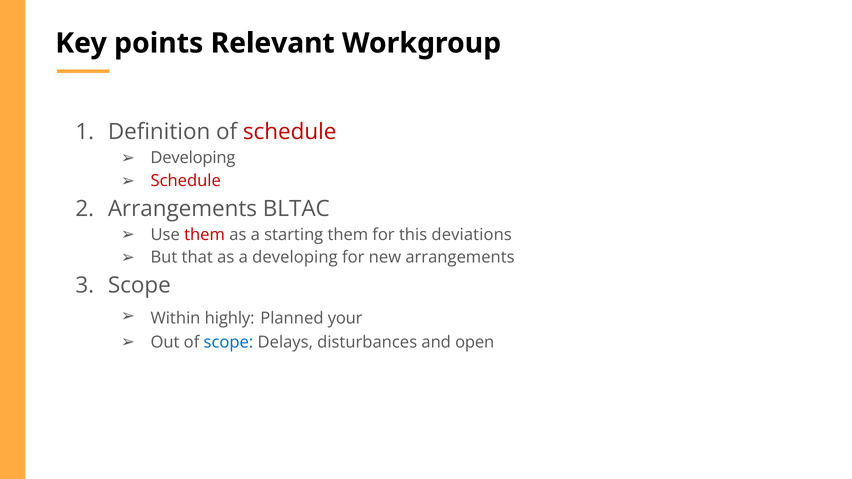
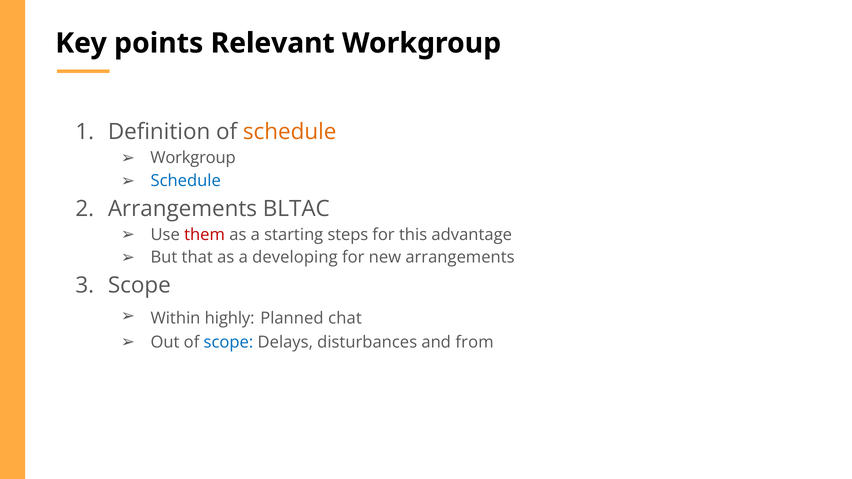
schedule colour: red -> orange (290, 132)
Developing: Developing -> Workgroup (193, 158)
Schedule colour: red -> blue (186, 181)
starting them: them -> steps (348, 235)
deviations: deviations -> advantage (472, 235)
your: your -> chat (345, 318)
open: open -> from (475, 342)
